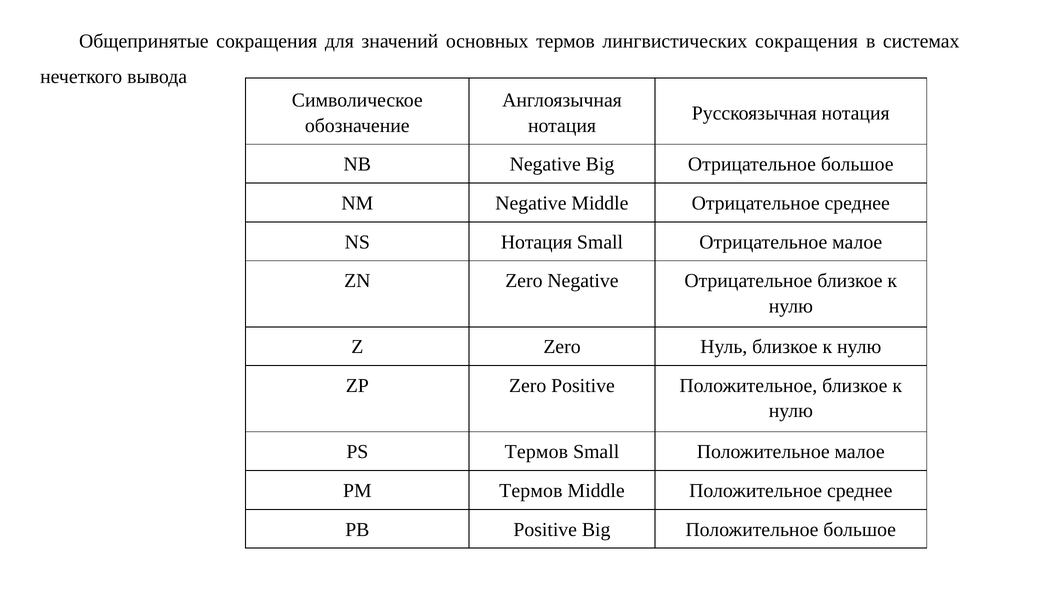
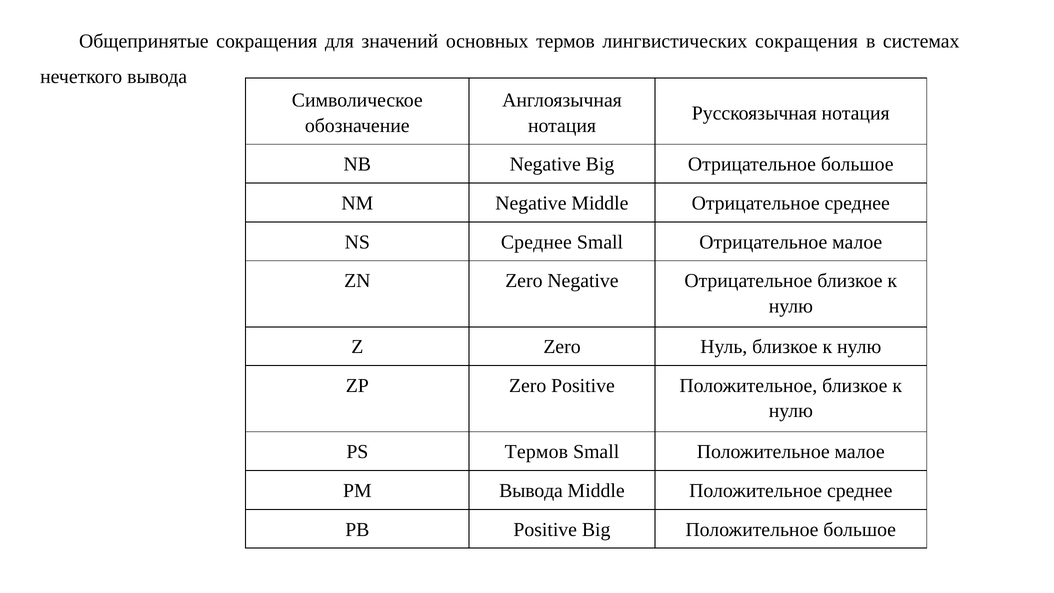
NS Нотация: Нотация -> Среднее (536, 242)
PM Термов: Термов -> Вывода (531, 491)
